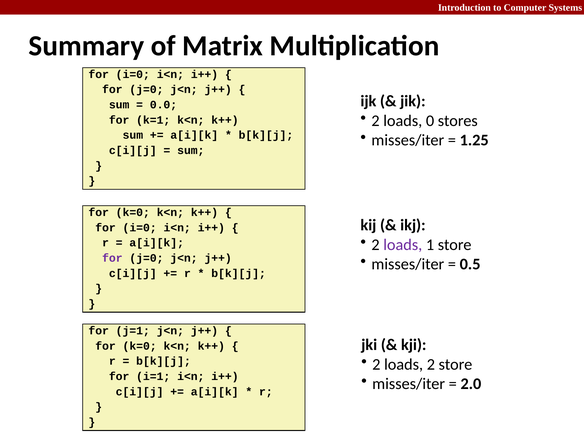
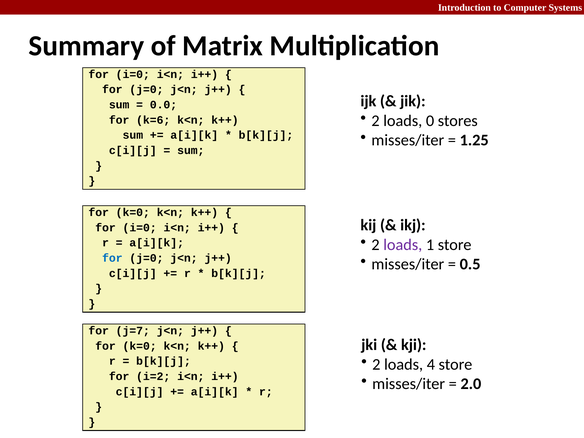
k=1: k=1 -> k=6 (153, 120)
for colour: purple -> blue (112, 258)
j=1: j=1 -> j=7 (133, 331)
loads 2: 2 -> 4 (431, 364)
i=1: i=1 -> i=2 (153, 376)
